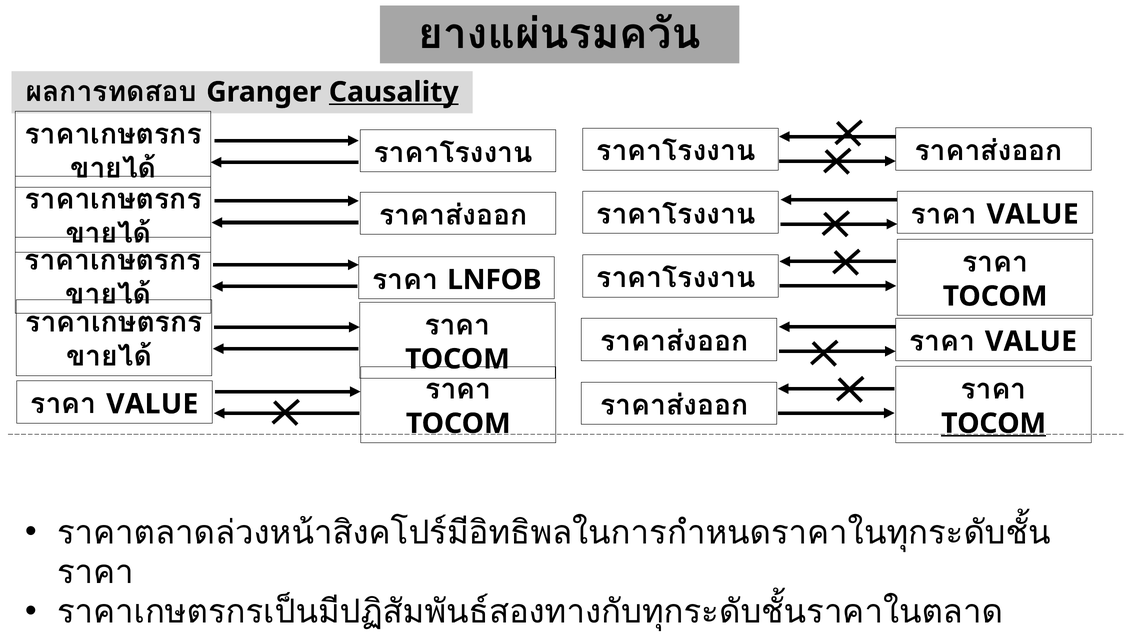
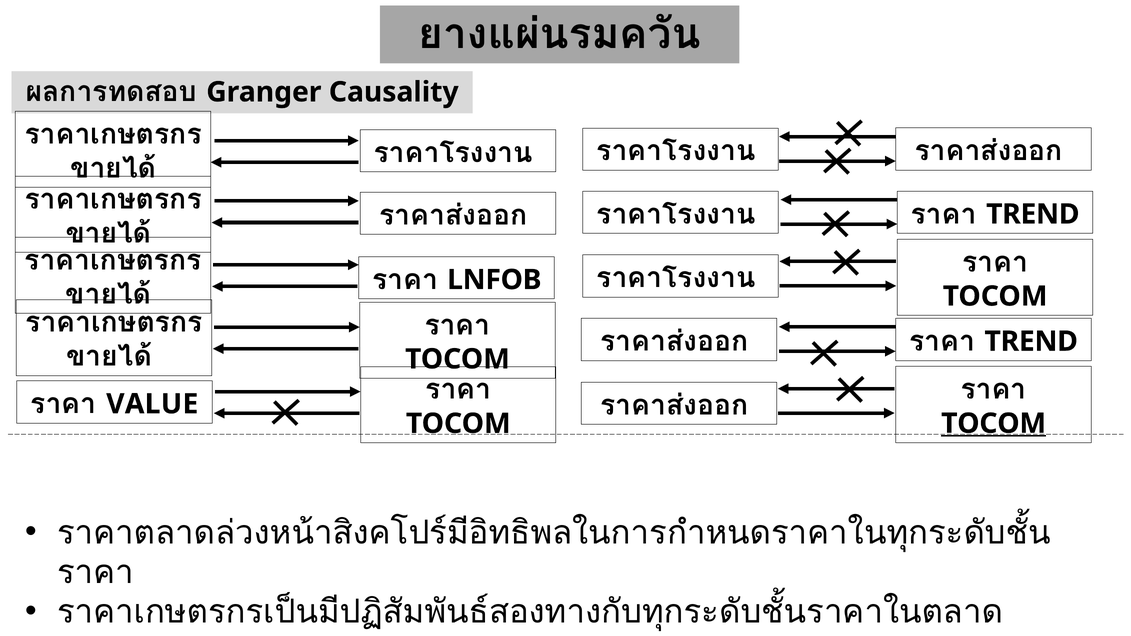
Causality underline: present -> none (394, 92)
VALUE: VALUE -> TREND (1033, 214)
VALUE: VALUE -> TREND (1031, 342)
